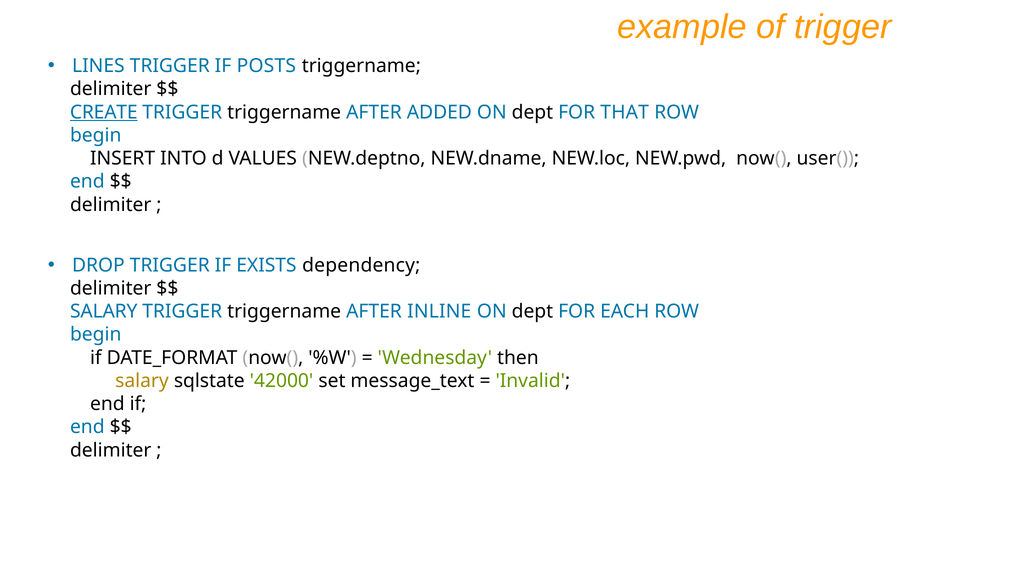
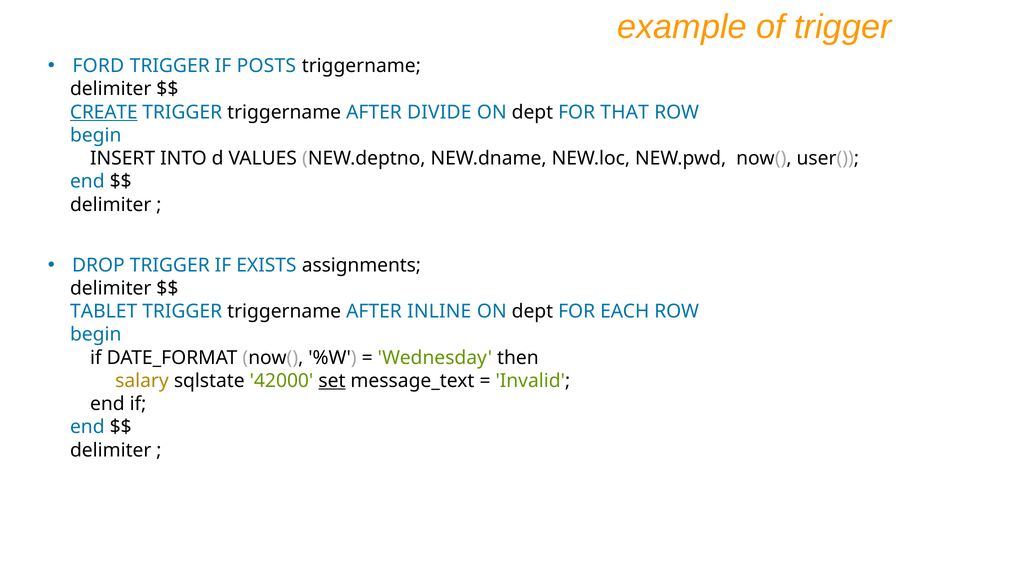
LINES: LINES -> FORD (98, 66)
ADDED: ADDED -> DIVIDE (439, 112)
dependency: dependency -> assignments (361, 265)
SALARY: SALARY -> TABLET (104, 312)
set underline: none -> present (332, 381)
